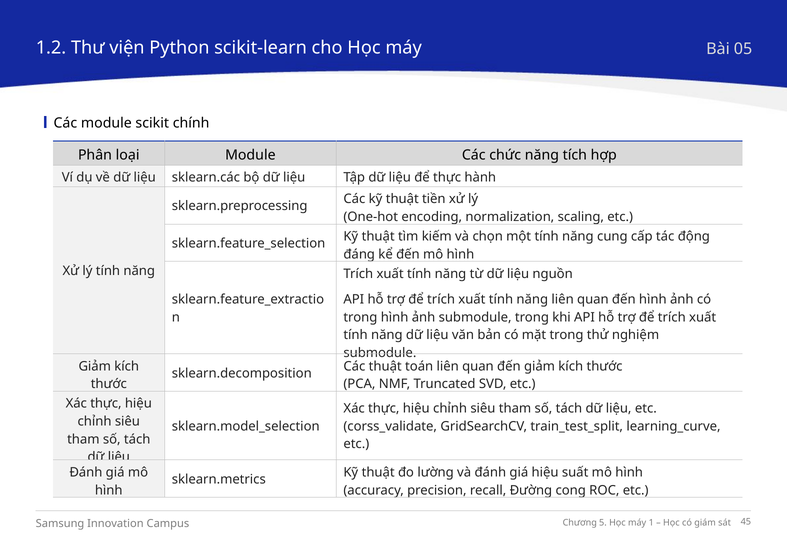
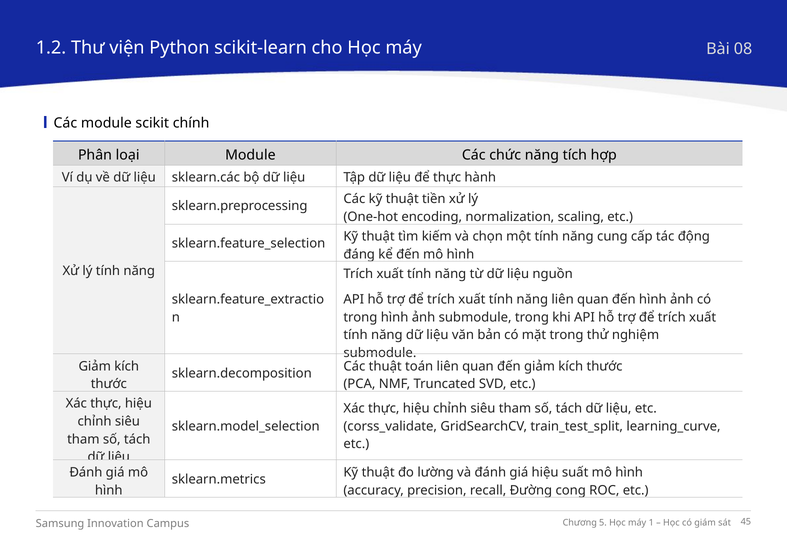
05: 05 -> 08 (743, 49)
